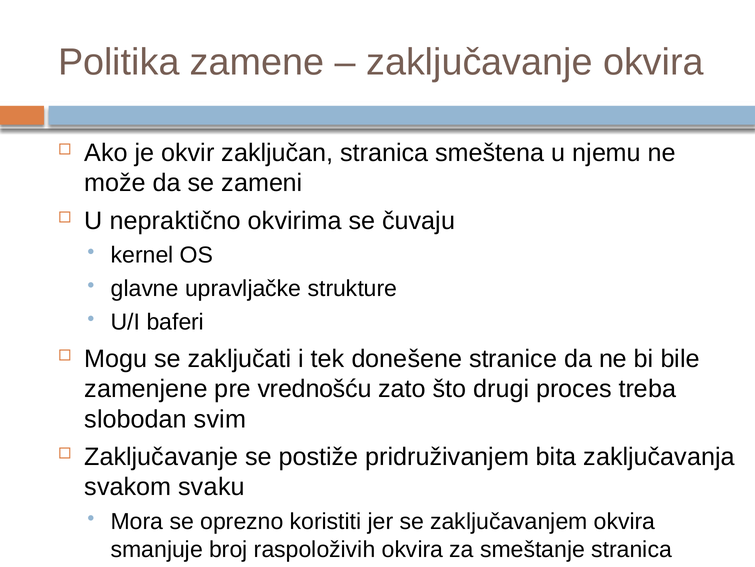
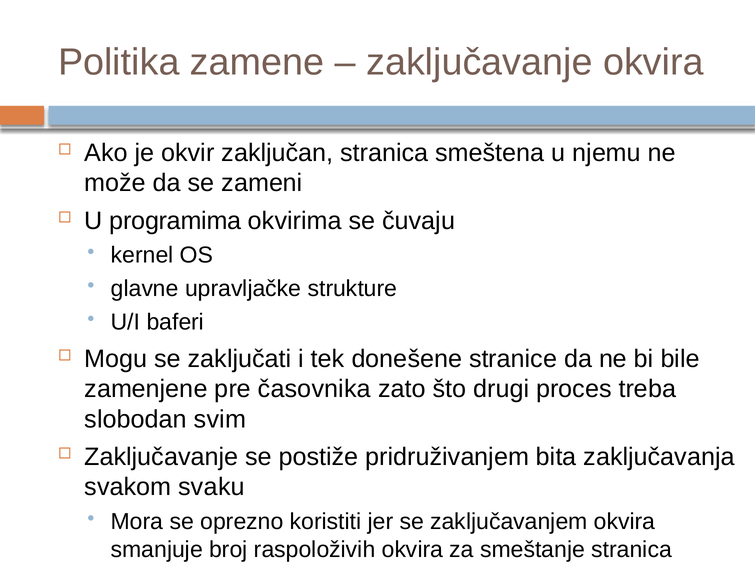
nepraktično: nepraktično -> programima (175, 220)
vrednošću: vrednošću -> časovnika (314, 389)
